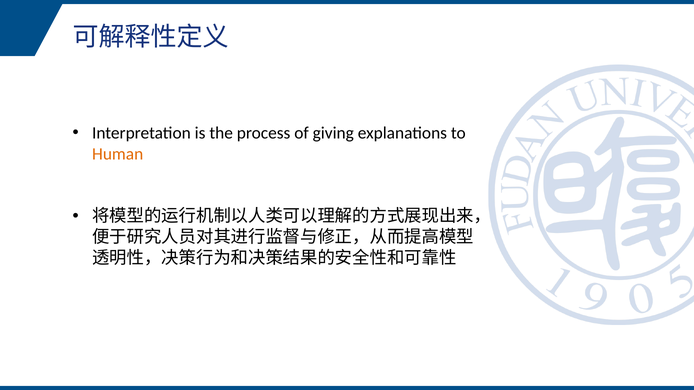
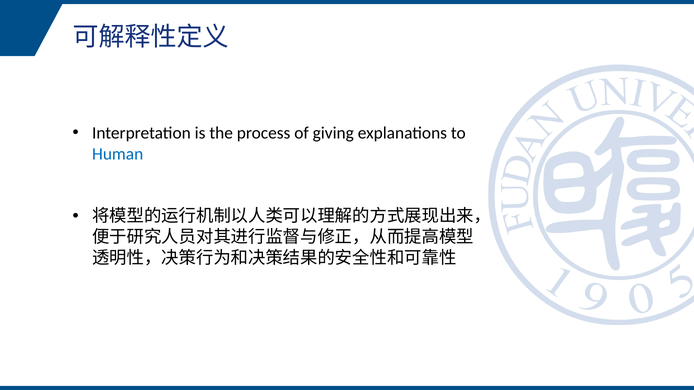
Human colour: orange -> blue (118, 154)
